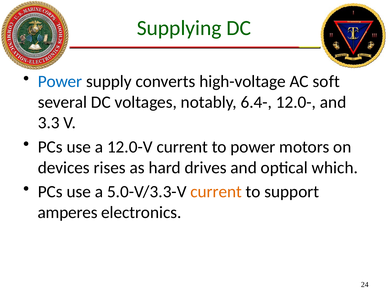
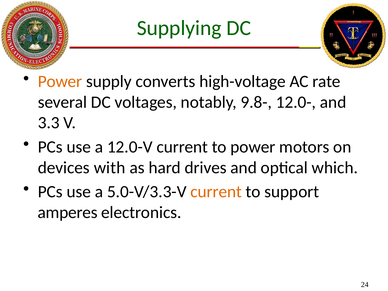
Power colour: blue -> orange (60, 81)
soft: soft -> rate (326, 81)
6.4-: 6.4- -> 9.8- (256, 102)
rises: rises -> with (110, 168)
